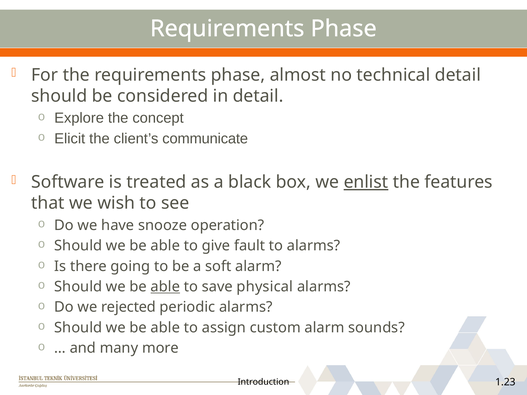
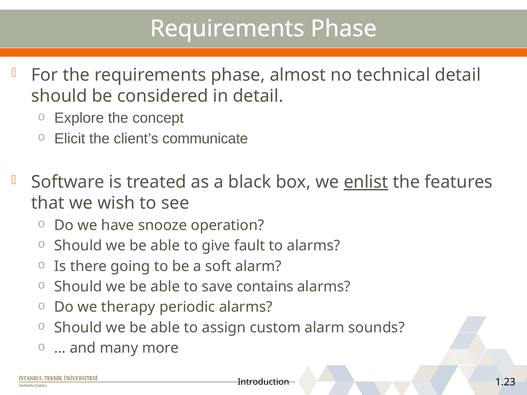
able underline: present -> none (165, 287)
physical: physical -> contains (265, 287)
rejected: rejected -> therapy (128, 307)
